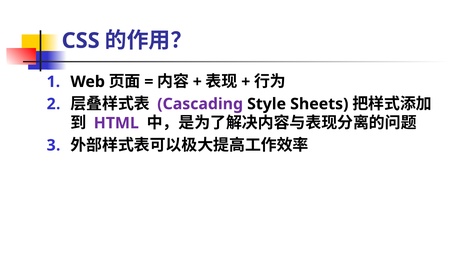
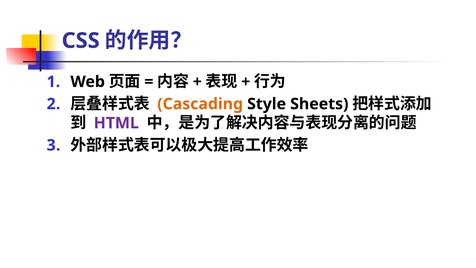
Cascading colour: purple -> orange (200, 104)
